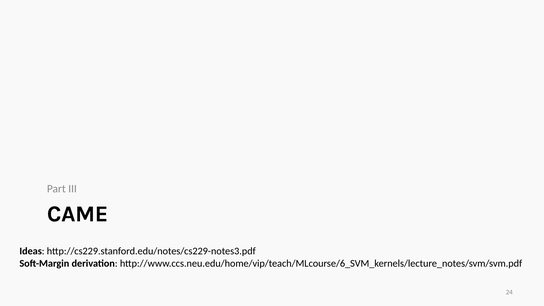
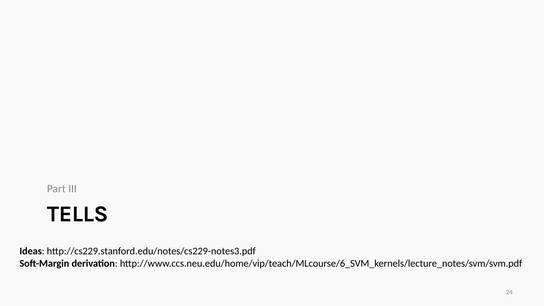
CAME: CAME -> TELLS (78, 214)
